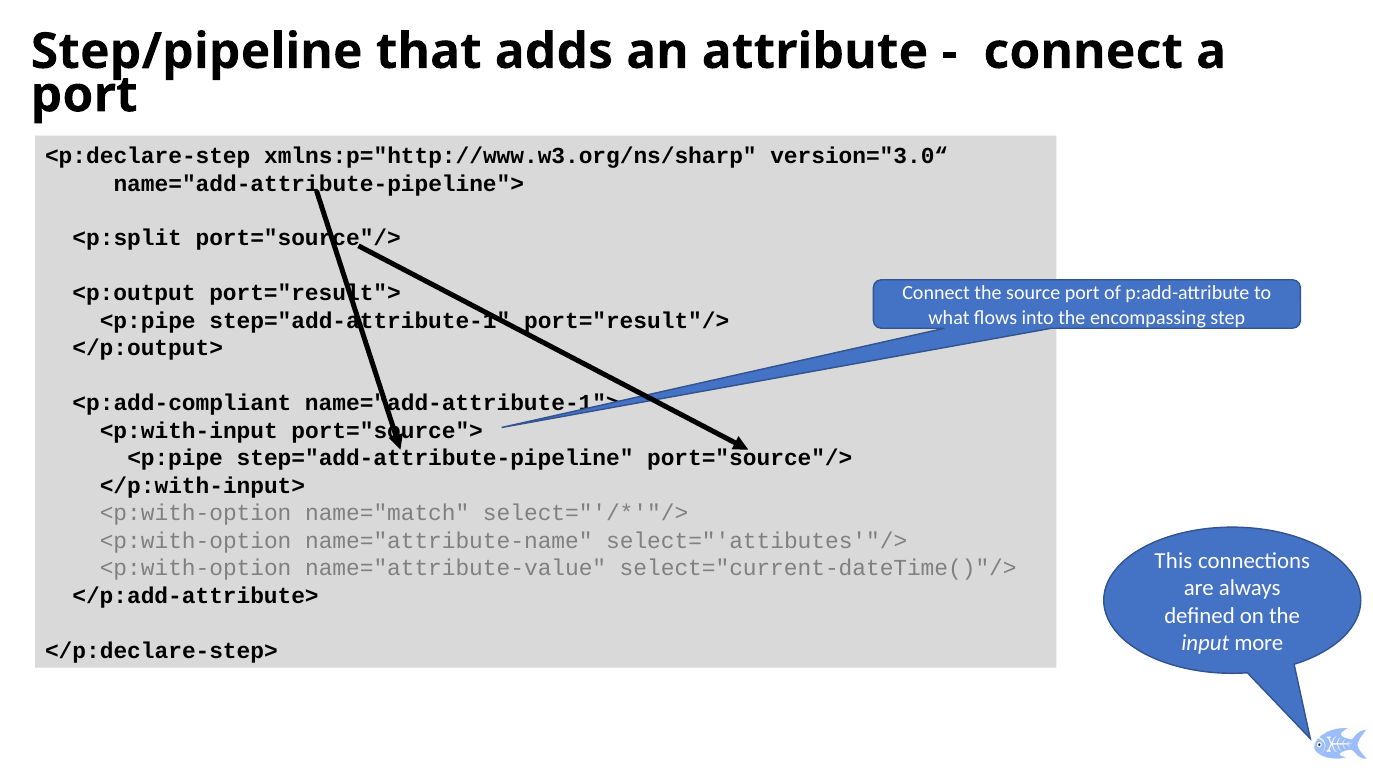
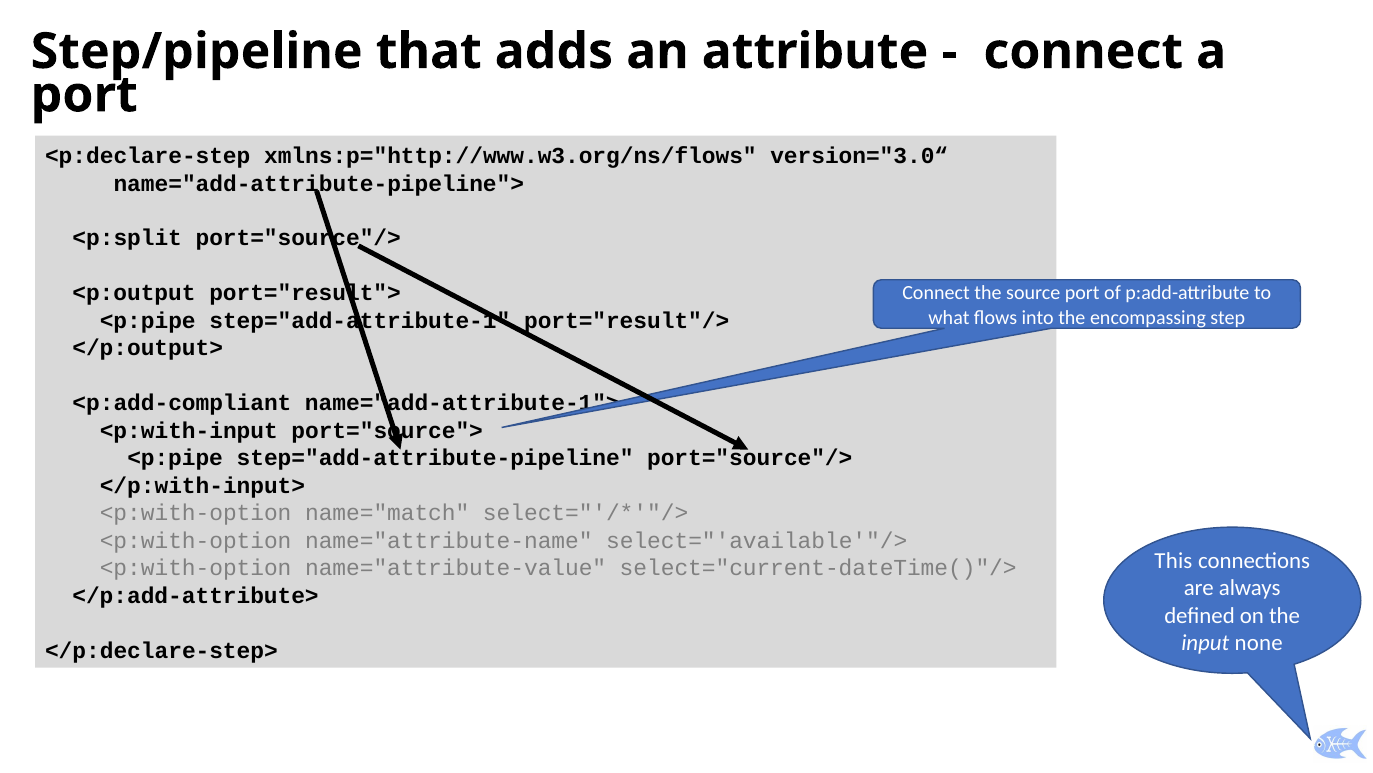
xmlns:p="http://www.w3.org/ns/sharp: xmlns:p="http://www.w3.org/ns/sharp -> xmlns:p="http://www.w3.org/ns/flows (510, 156)
select="'attibutes'"/>: select="'attibutes'"/> -> select="'available'"/> (757, 540)
more: more -> none (1259, 642)
